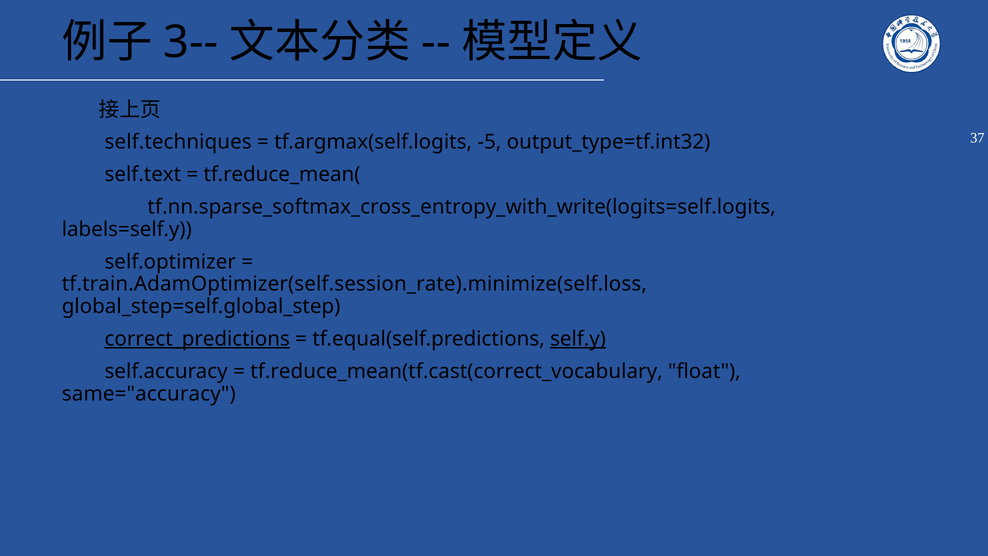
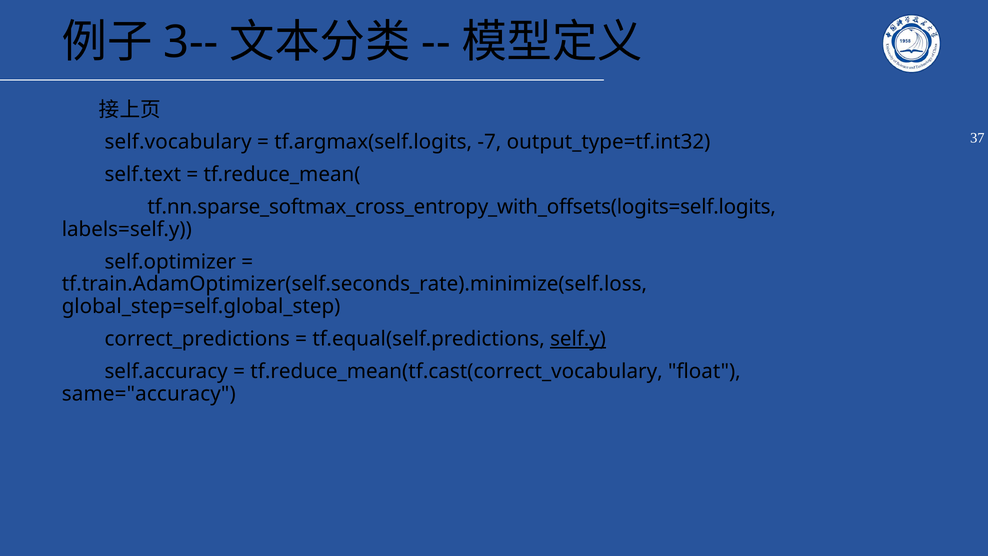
self.techniques: self.techniques -> self.vocabulary (178, 142)
-5: -5 -> -7 (489, 142)
tf.nn.sparse_softmax_cross_entropy_with_write(logits=self.logits: tf.nn.sparse_softmax_cross_entropy_with_write(logits=self.logits -> tf.nn.sparse_softmax_cross_entropy_with_offsets(logits=self.logits (462, 207)
tf.train.AdamOptimizer(self.session_rate).minimize(self.loss: tf.train.AdamOptimizer(self.session_rate).minimize(self.loss -> tf.train.AdamOptimizer(self.seconds_rate).minimize(self.loss (354, 284)
correct_predictions underline: present -> none (197, 339)
